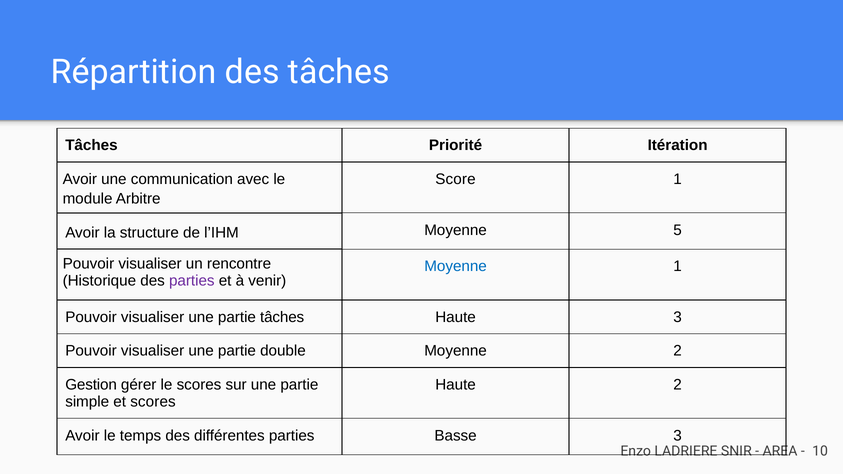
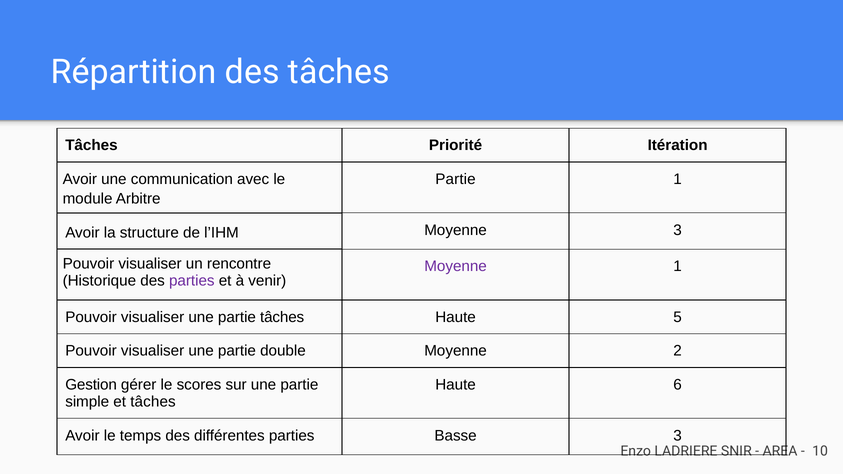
Score: Score -> Partie (456, 179)
Moyenne 5: 5 -> 3 (678, 230)
Moyenne colour: blue -> purple (456, 266)
Haute 3: 3 -> 5 (678, 317)
Haute 2: 2 -> 6 (678, 385)
et scores: scores -> tâches (153, 402)
